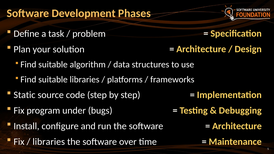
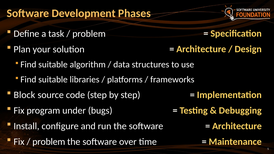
Static: Static -> Block (24, 95)
libraries: libraries -> problem (49, 142)
